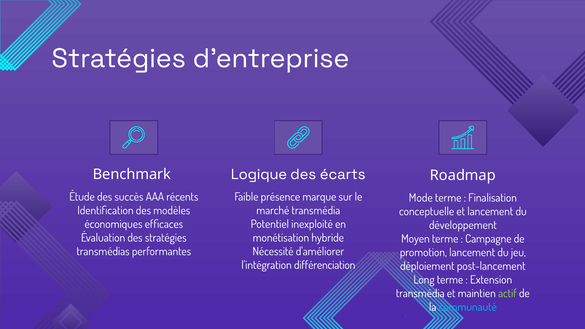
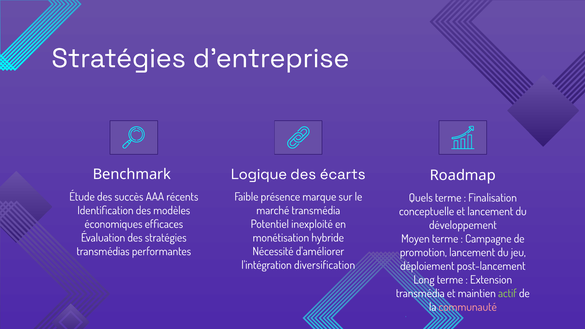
Mode: Mode -> Quels (421, 198)
différenciation: différenciation -> diversification (325, 265)
communauté colour: light blue -> pink (468, 307)
